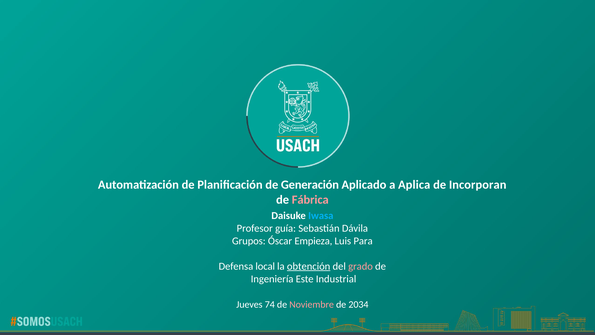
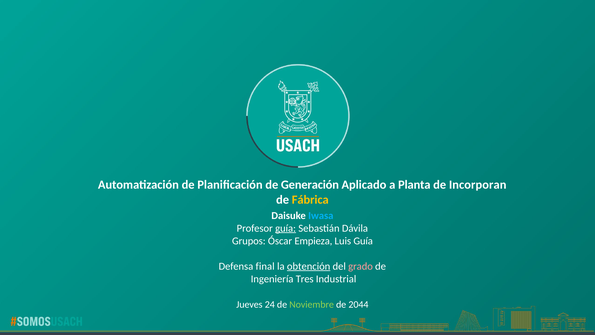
Aplica: Aplica -> Planta (414, 185)
Fábrica colour: pink -> yellow (310, 200)
guía underline: none -> present (286, 228)
Luis Para: Para -> Guía (363, 241)
local: local -> final (265, 266)
Este: Este -> Tres (305, 279)
74: 74 -> 24 (270, 304)
Noviembre colour: pink -> light green (312, 304)
2034: 2034 -> 2044 (358, 304)
